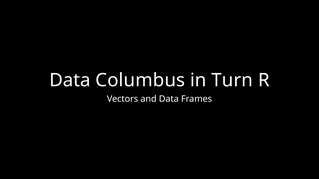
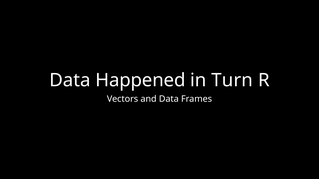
Columbus: Columbus -> Happened (140, 80)
